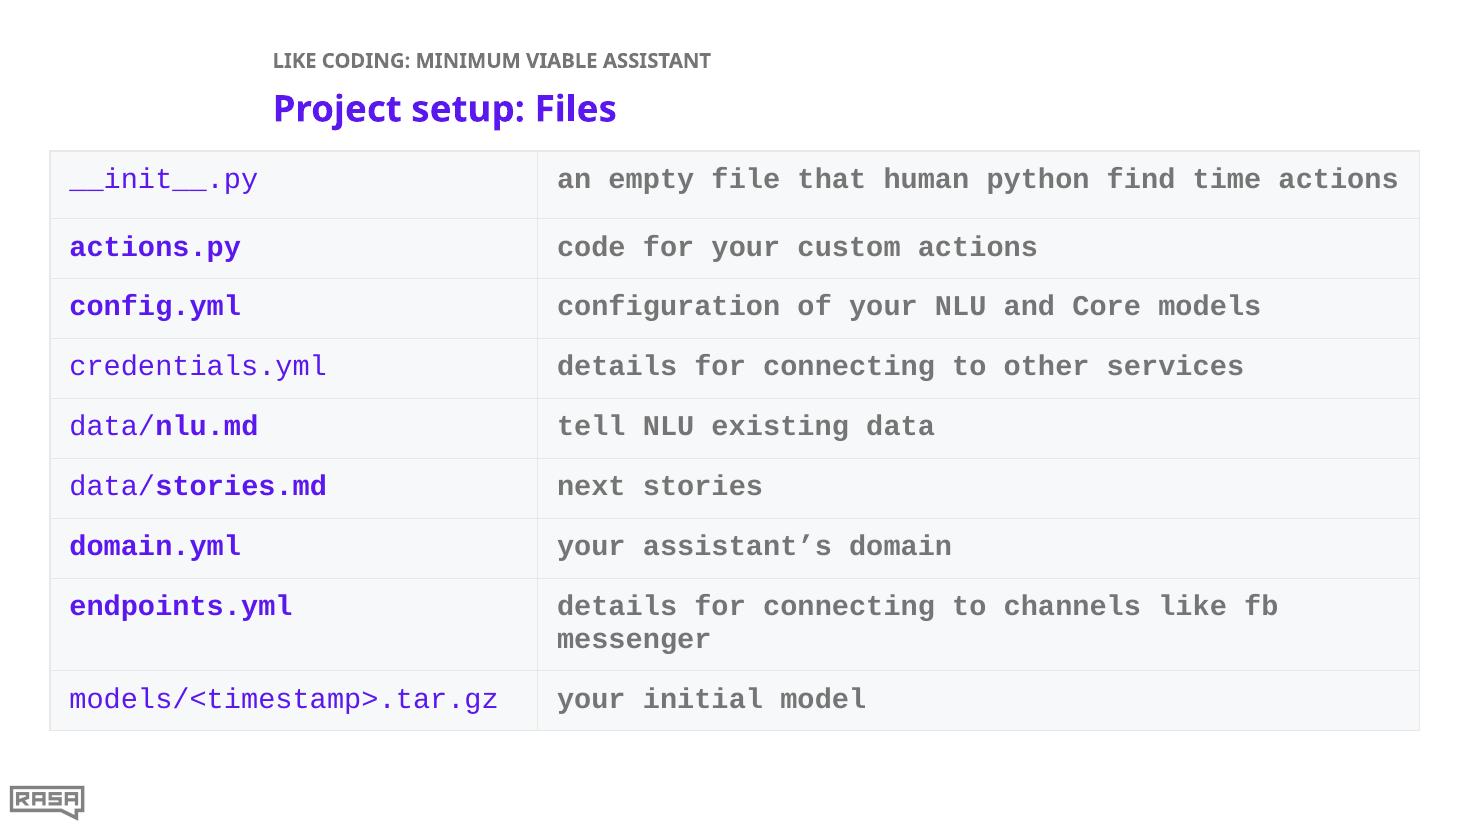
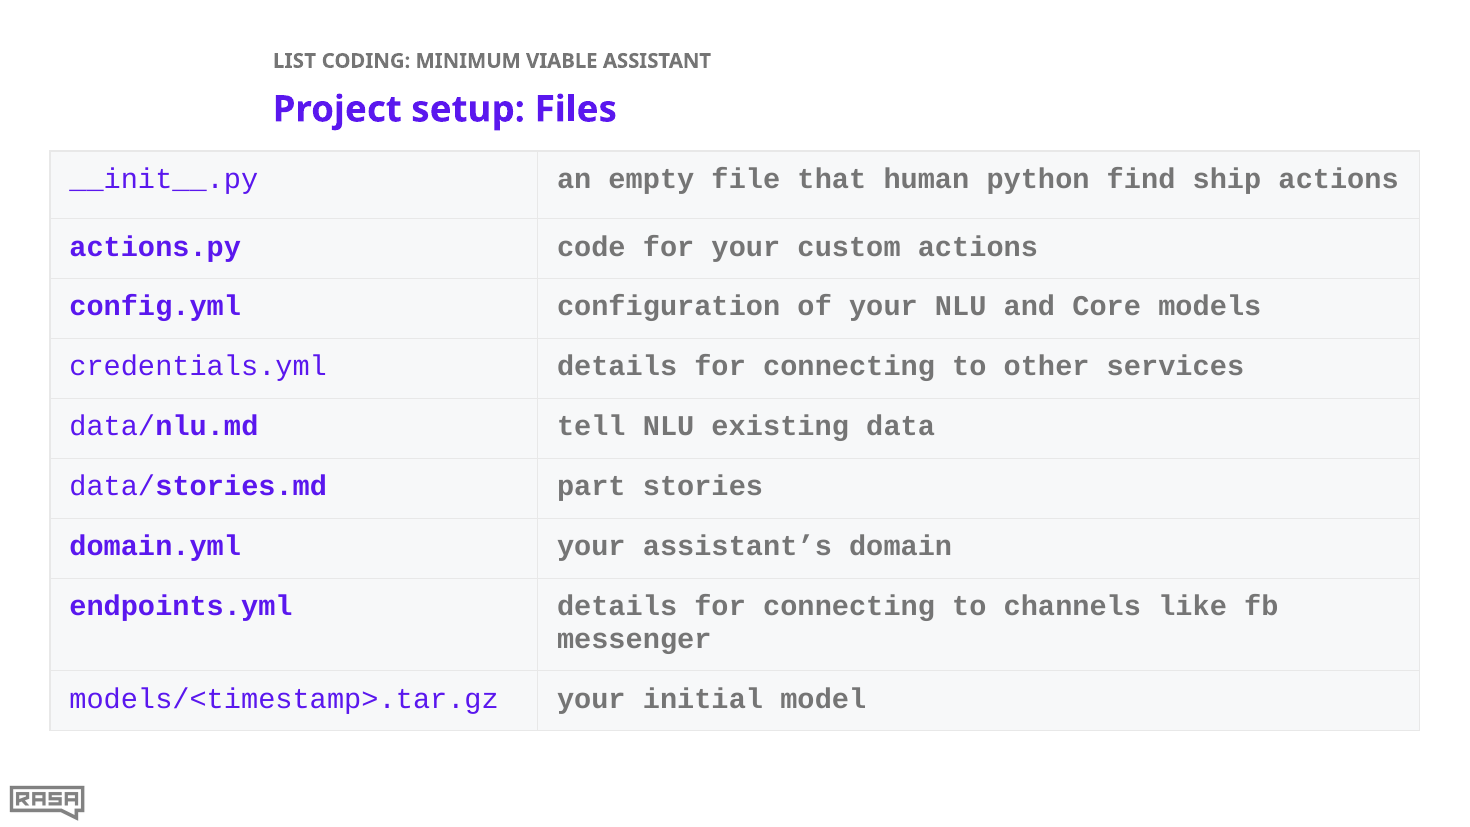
LIKE: LIKE -> LIST (294, 61)
time: time -> ship (1227, 179)
next: next -> part (591, 486)
